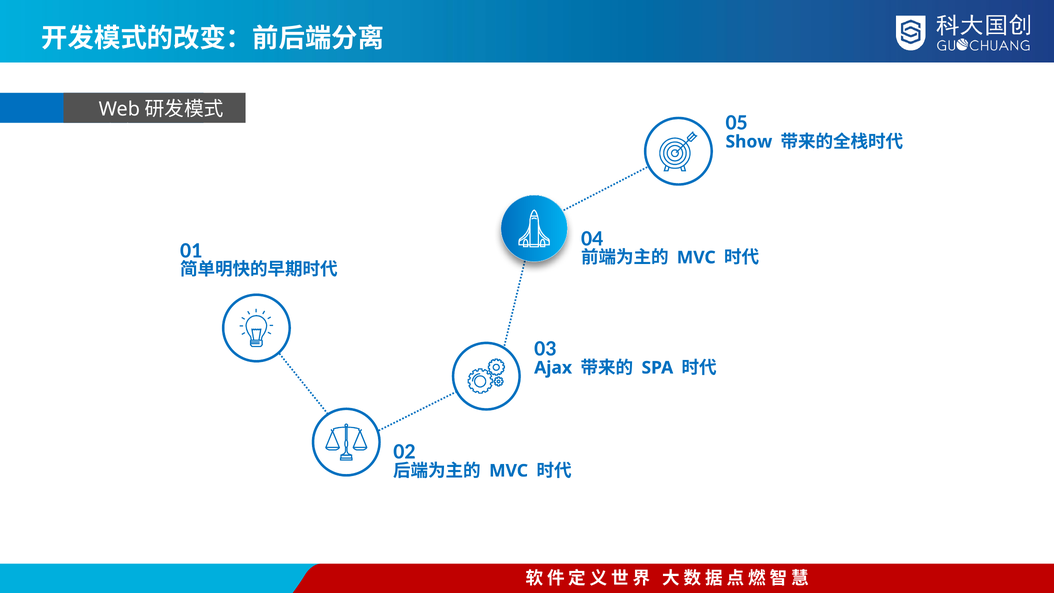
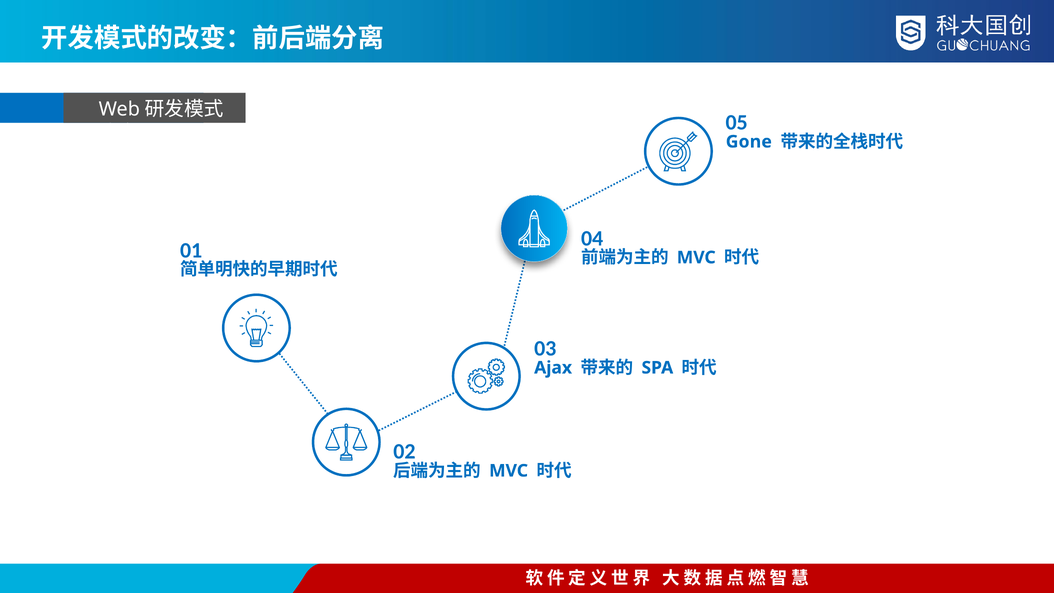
Show: Show -> Gone (749, 142)
